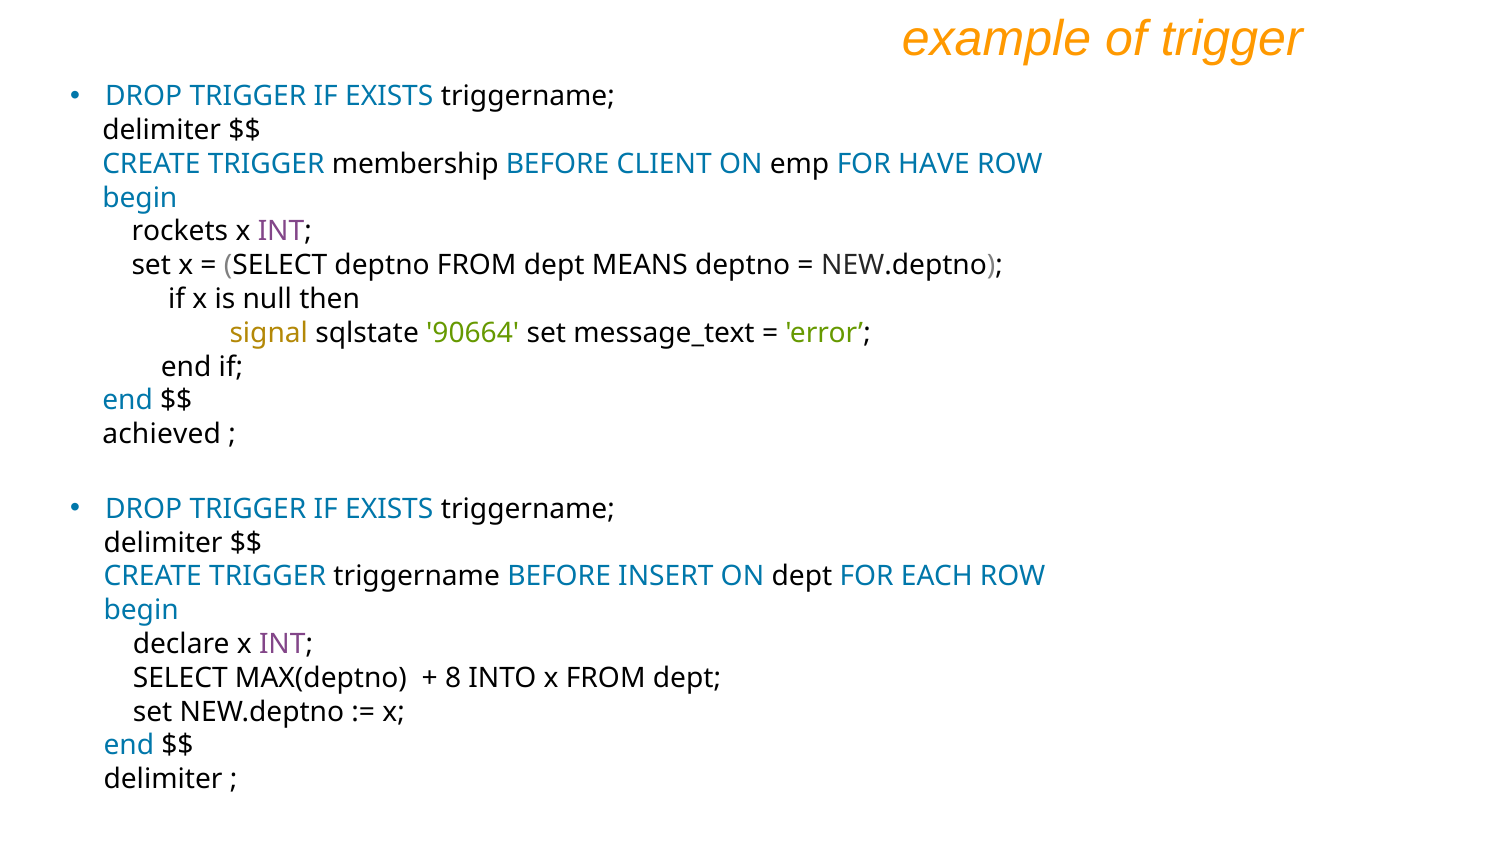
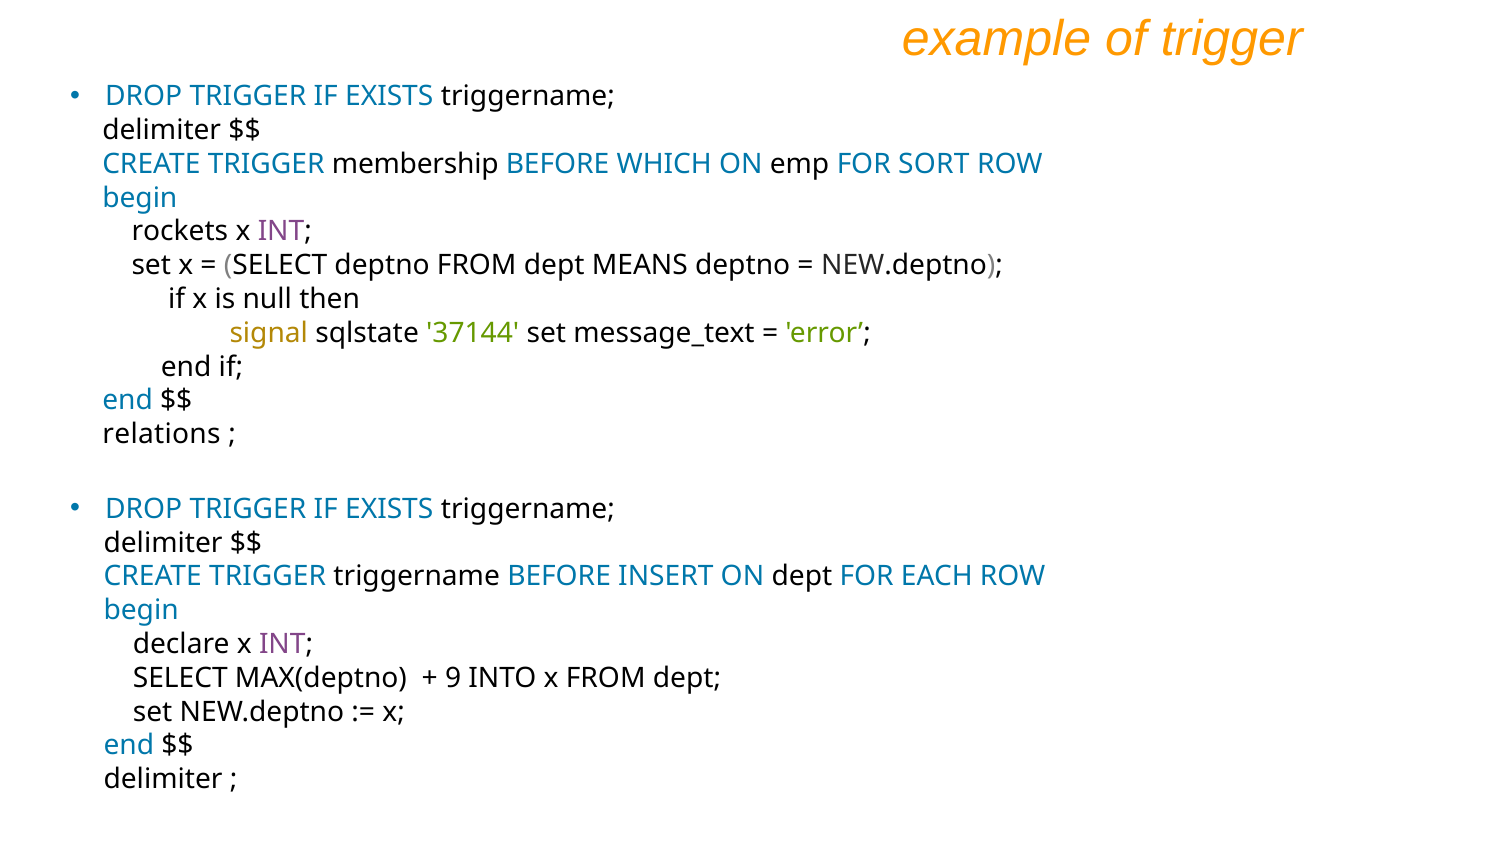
CLIENT: CLIENT -> WHICH (664, 164)
HAVE: HAVE -> SORT (934, 164)
90664: 90664 -> 37144 (473, 333)
achieved: achieved -> relations (162, 434)
8: 8 -> 9 (453, 678)
